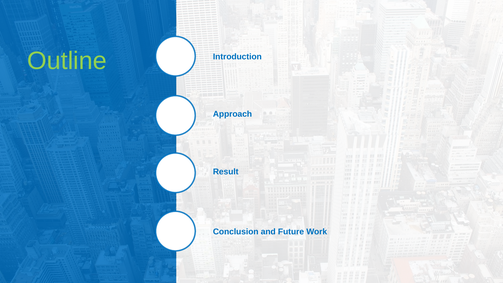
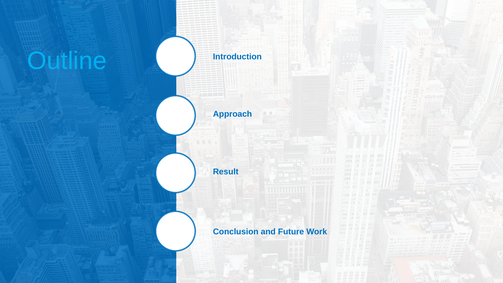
Outline colour: light green -> light blue (67, 61)
